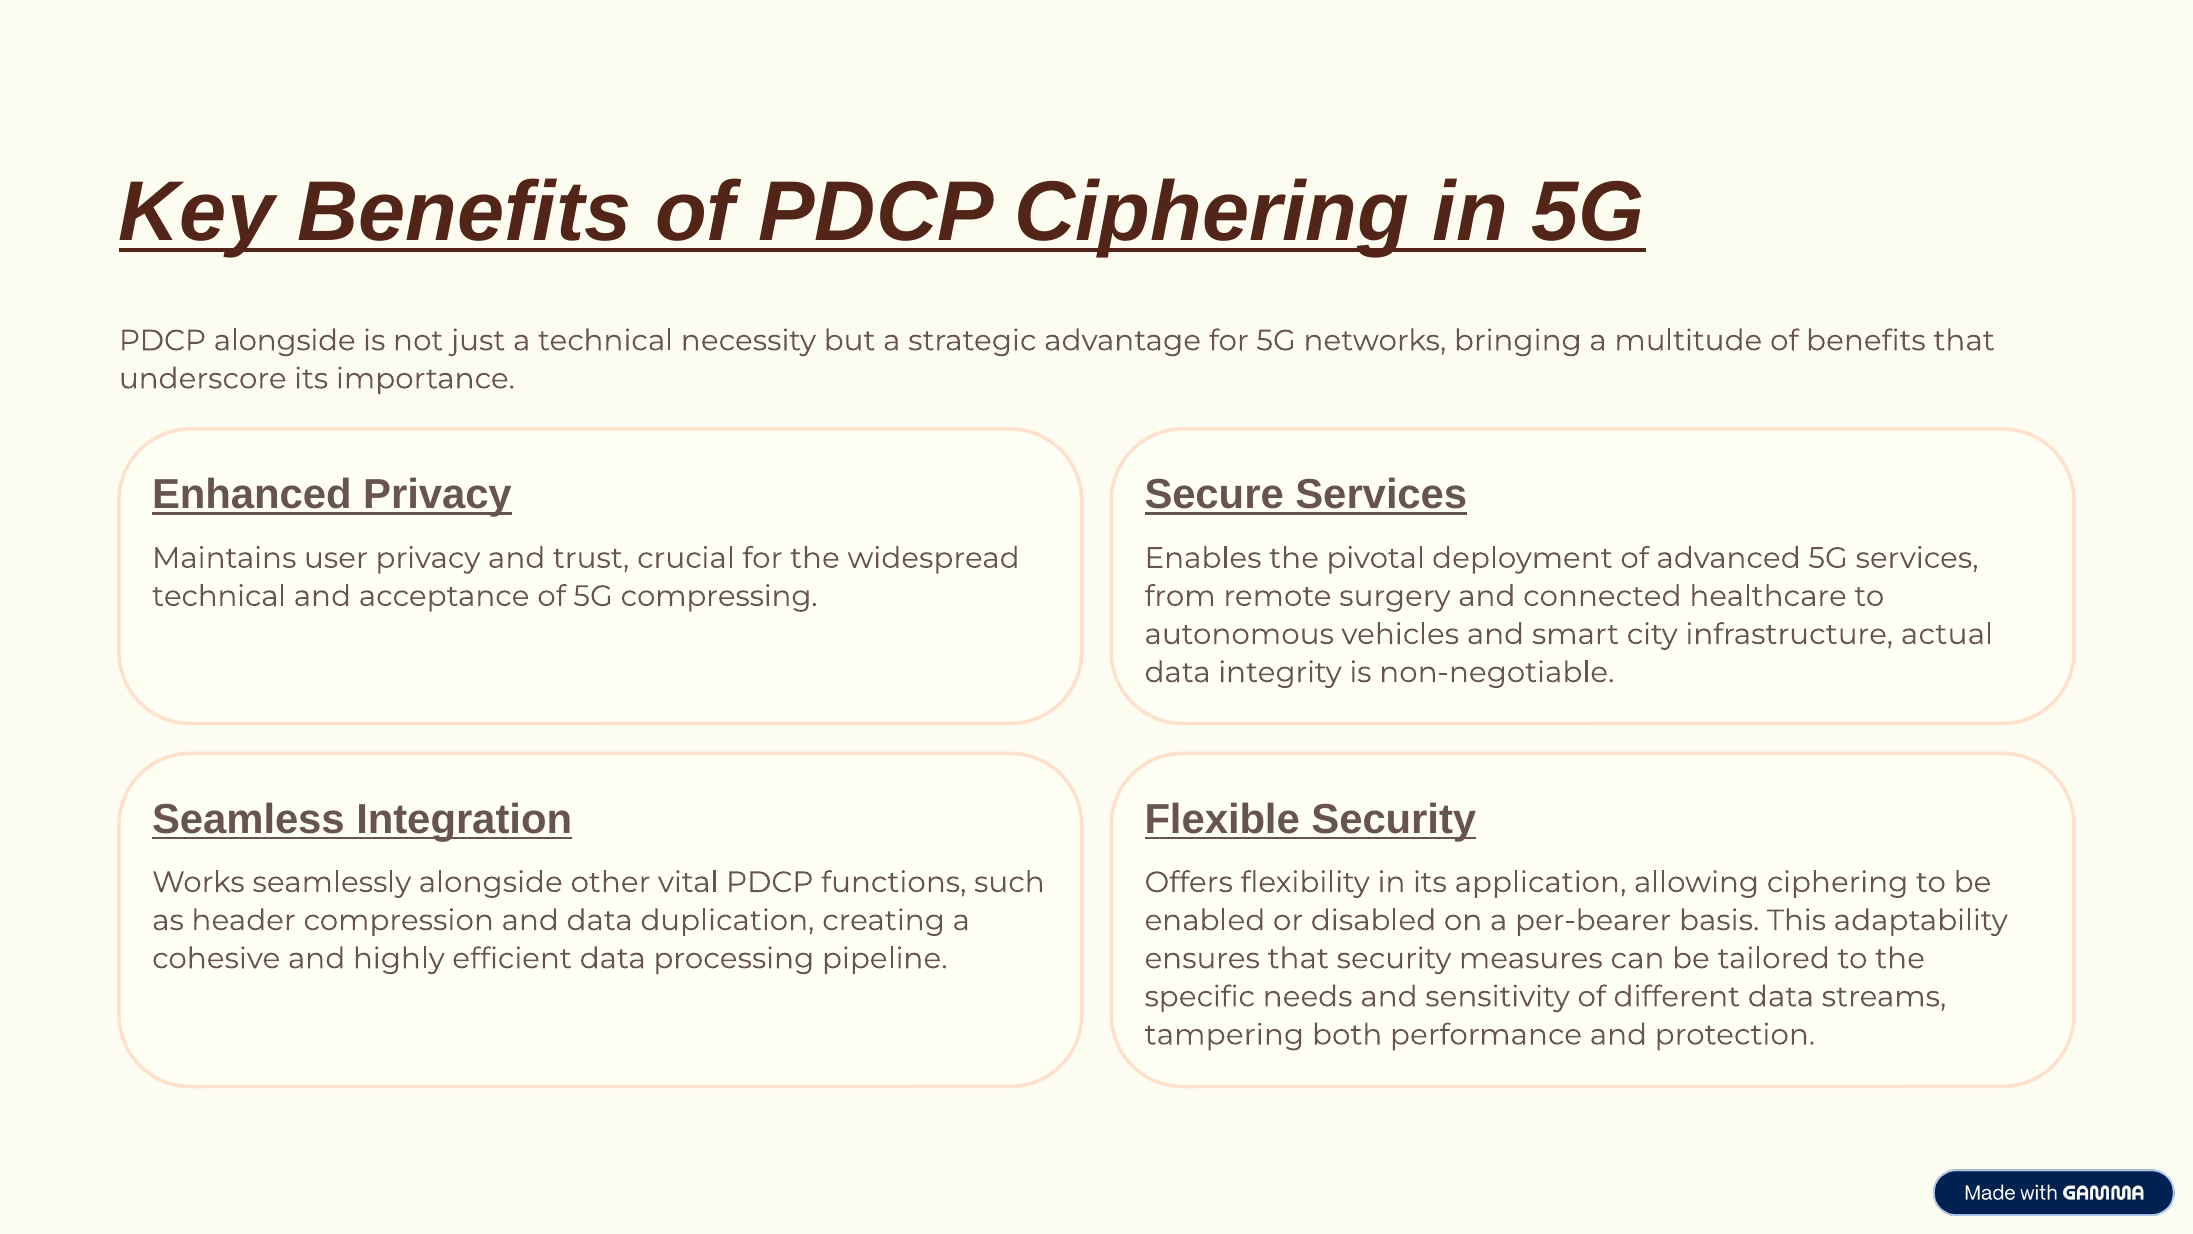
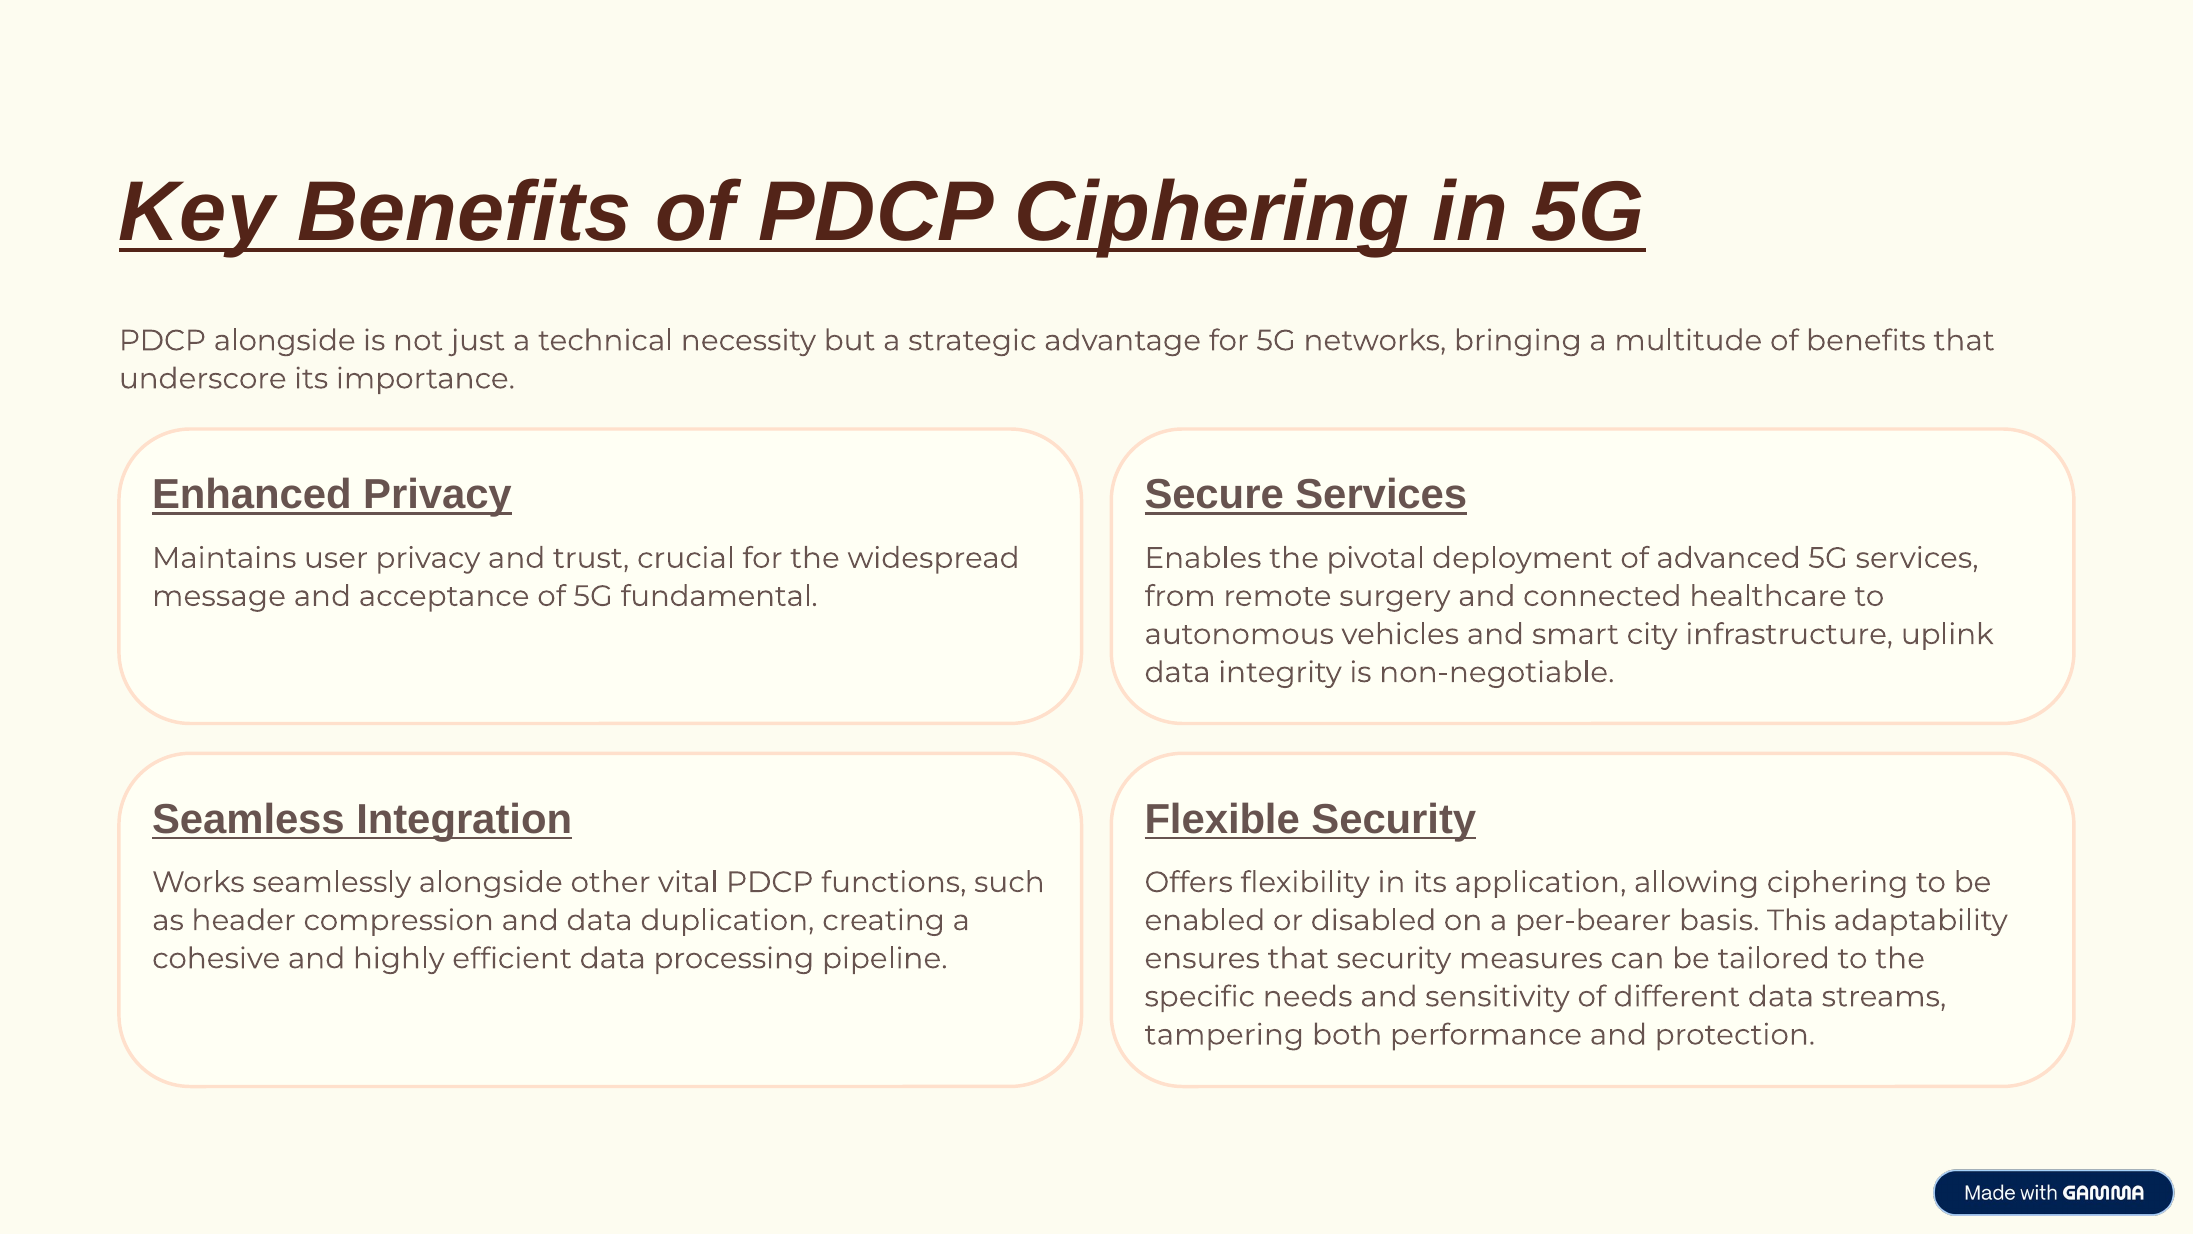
technical: technical -> message (219, 596)
compressing: compressing -> fundamental (719, 596)
actual: actual -> uplink (1947, 634)
